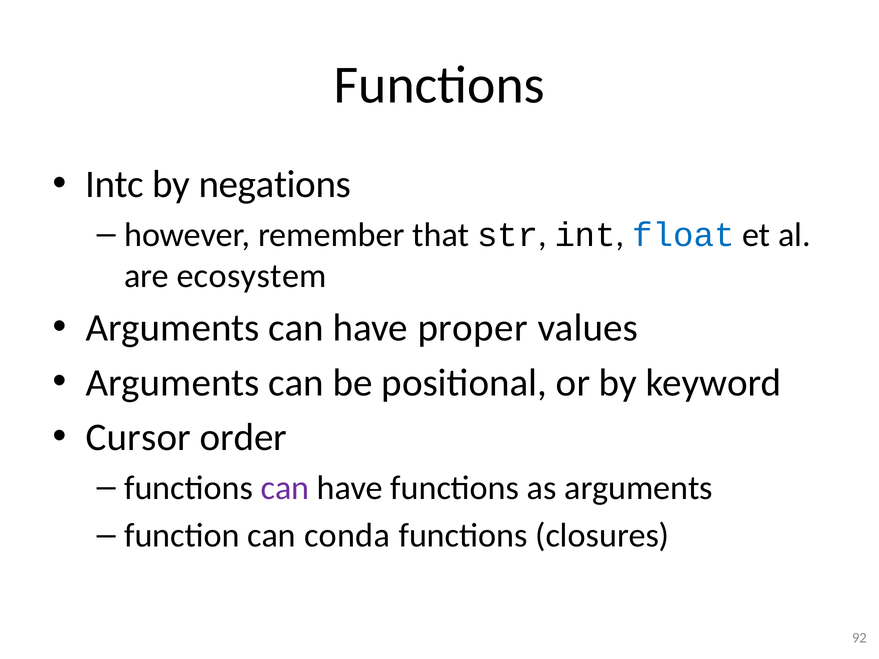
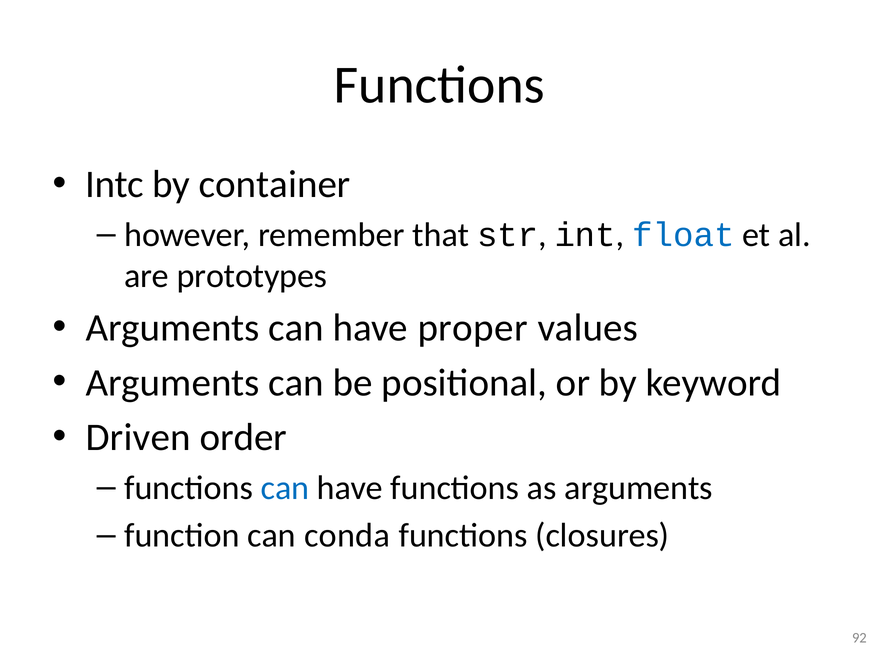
negations: negations -> container (275, 184)
ecosystem: ecosystem -> prototypes (252, 276)
Cursor: Cursor -> Driven (138, 437)
can colour: purple -> blue (285, 488)
